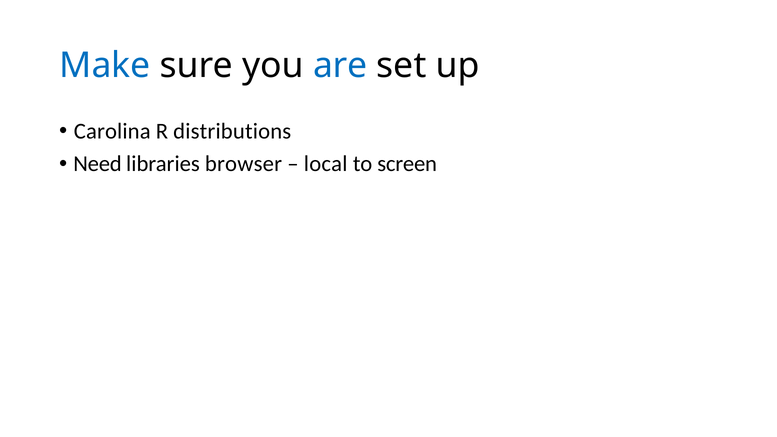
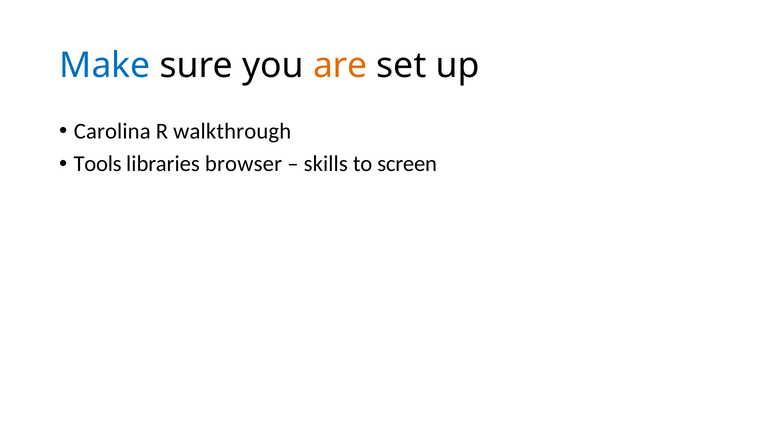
are colour: blue -> orange (340, 65)
distributions: distributions -> walkthrough (232, 131)
Need: Need -> Tools (98, 164)
local: local -> skills (326, 164)
